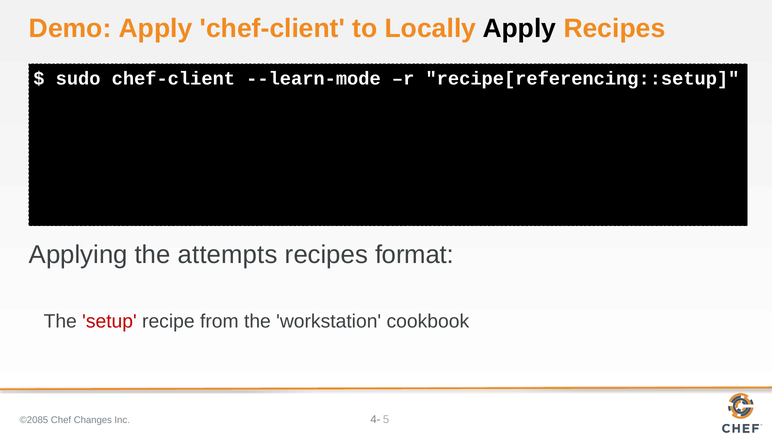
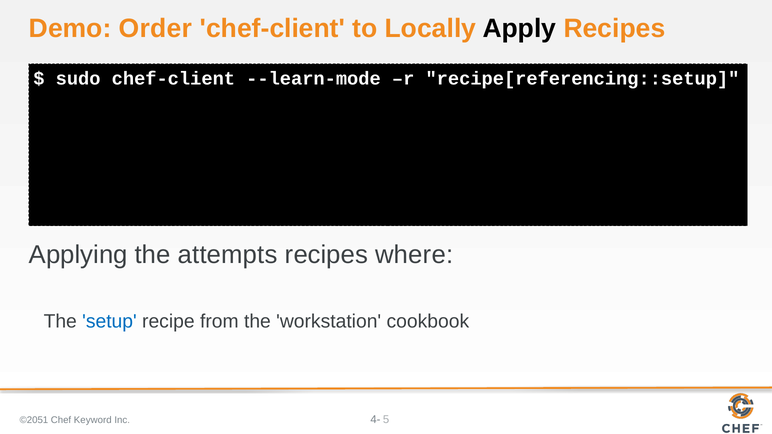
Demo Apply: Apply -> Order (156, 29)
format: format -> where (414, 255)
setup colour: red -> blue (109, 322)
©2085: ©2085 -> ©2051 (34, 420)
Changes: Changes -> Keyword (93, 420)
